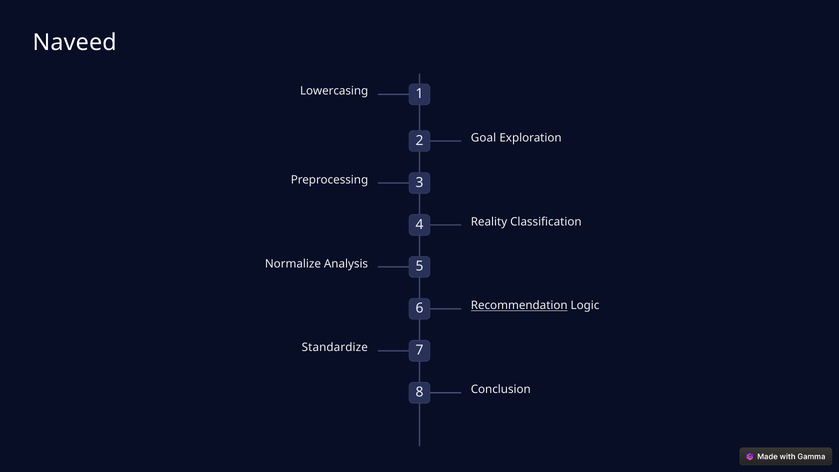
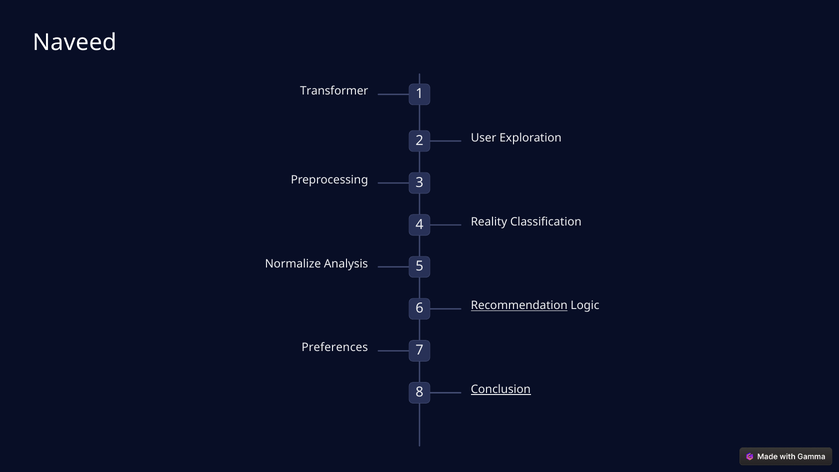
Lowercasing: Lowercasing -> Transformer (334, 91)
Goal: Goal -> User (484, 138)
Standardize: Standardize -> Preferences (335, 348)
Conclusion underline: none -> present (501, 390)
